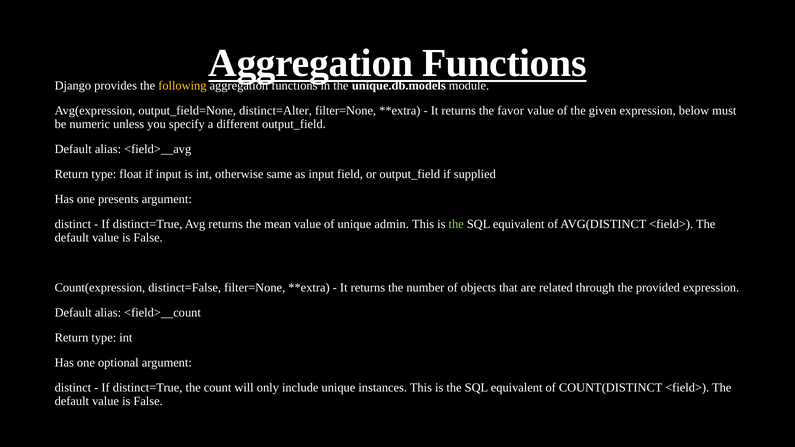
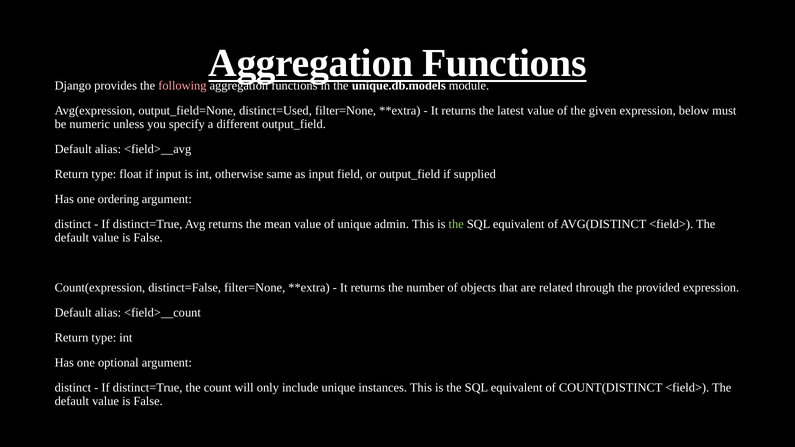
following colour: yellow -> pink (182, 86)
distinct=Alter: distinct=Alter -> distinct=Used (276, 111)
favor: favor -> latest (511, 111)
presents: presents -> ordering (118, 199)
